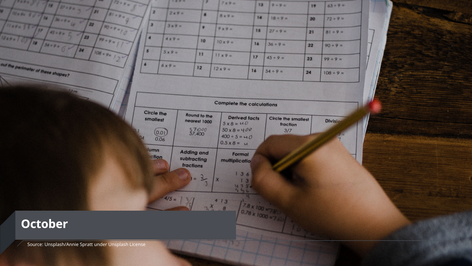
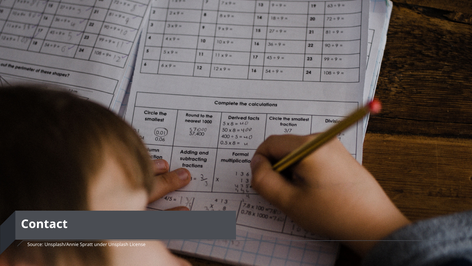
October: October -> Contact (44, 224)
